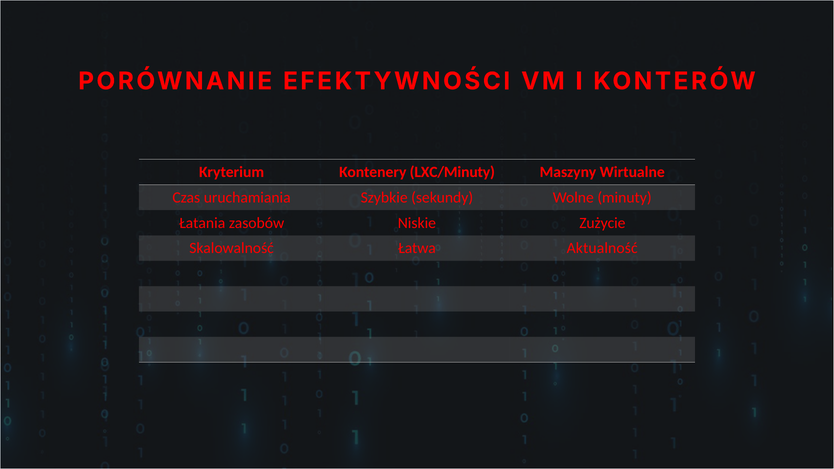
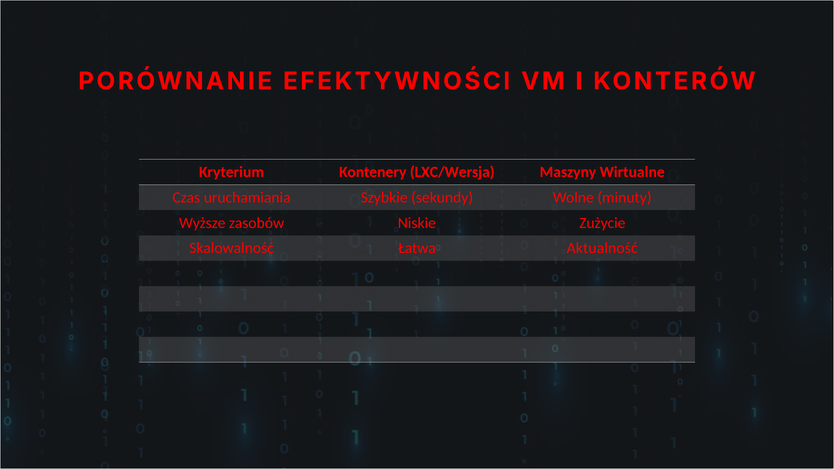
LXC/Minuty: LXC/Minuty -> LXC/Wersja (452, 172)
Łatania: Łatania -> Wyższe (202, 223)
